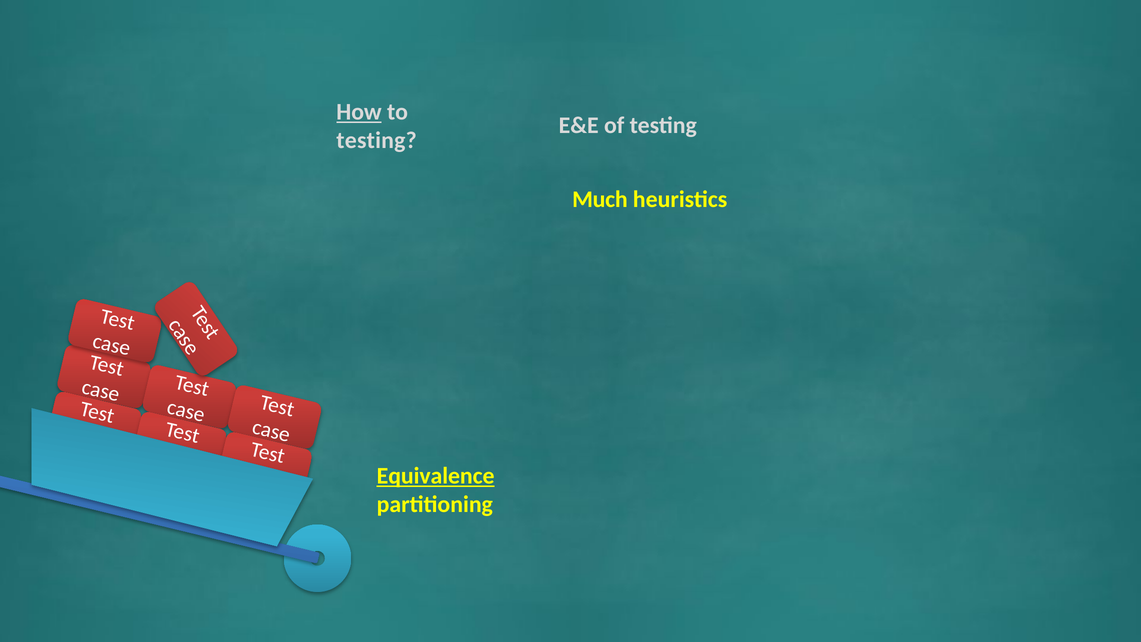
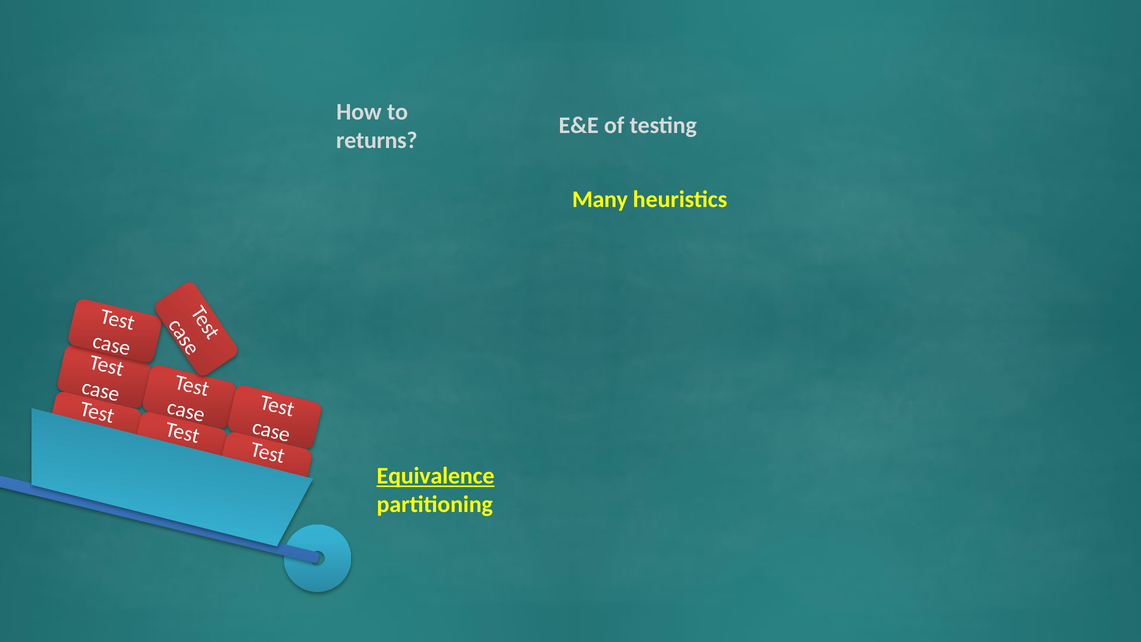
How underline: present -> none (359, 112)
testing: testing -> returns (377, 140)
Much: Much -> Many (600, 200)
